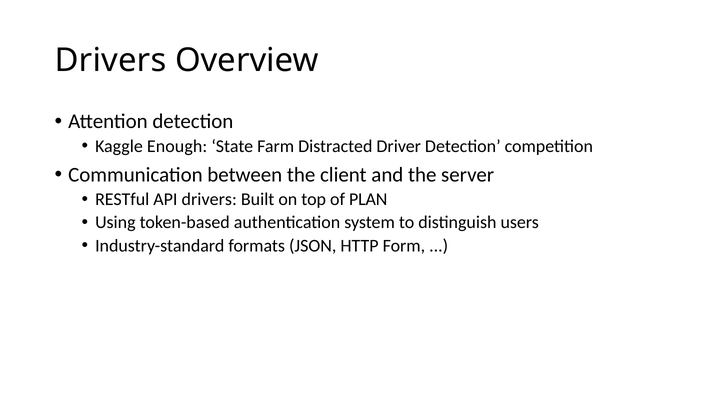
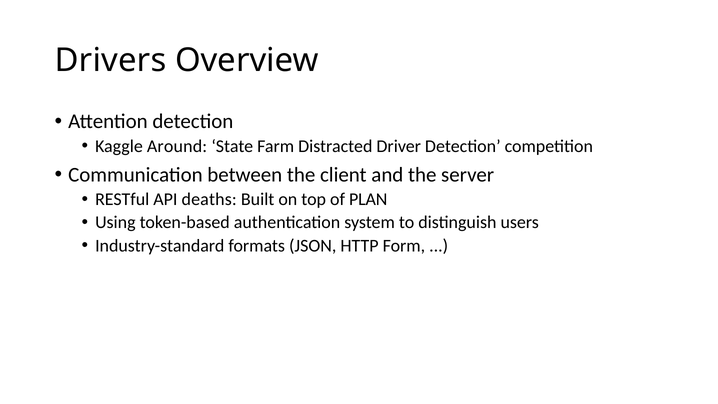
Enough: Enough -> Around (177, 146)
API drivers: drivers -> deaths (209, 199)
